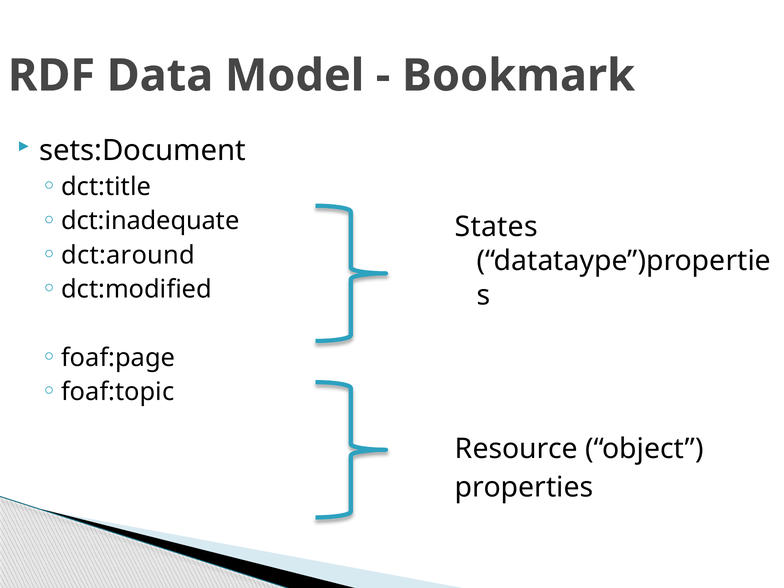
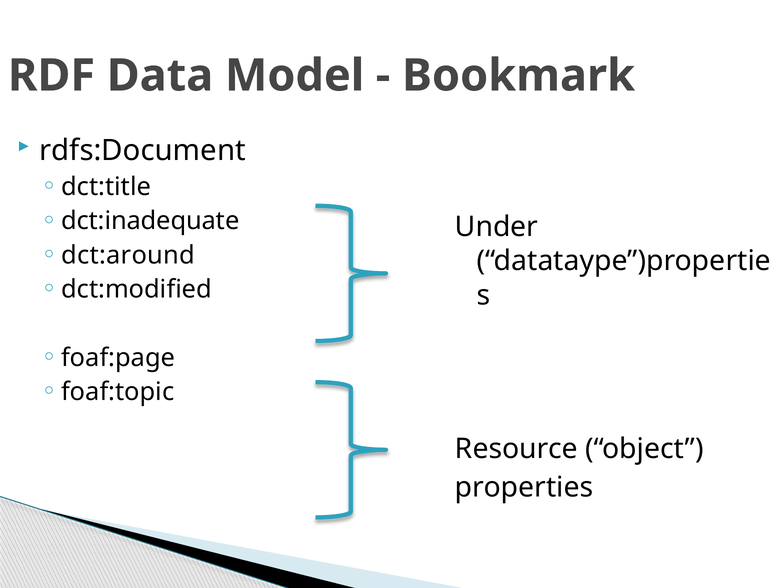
sets:Document: sets:Document -> rdfs:Document (143, 151)
States: States -> Under (496, 227)
